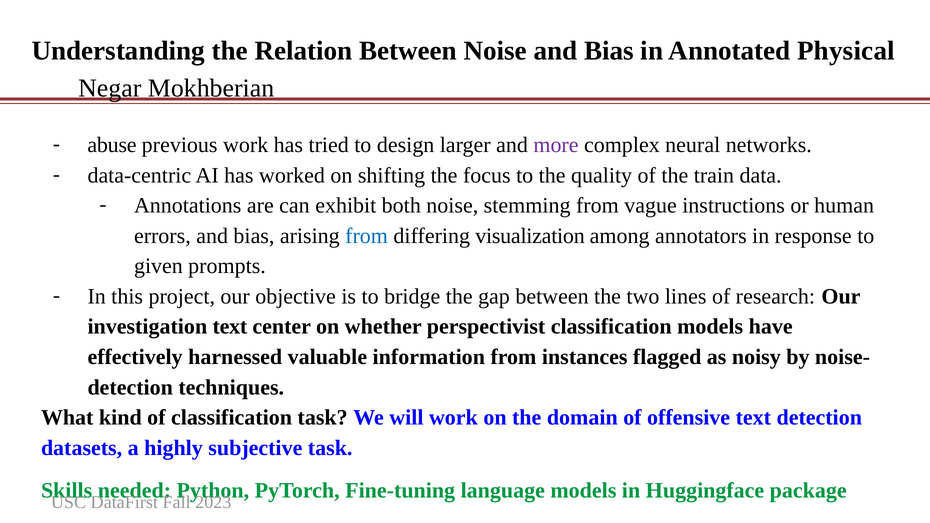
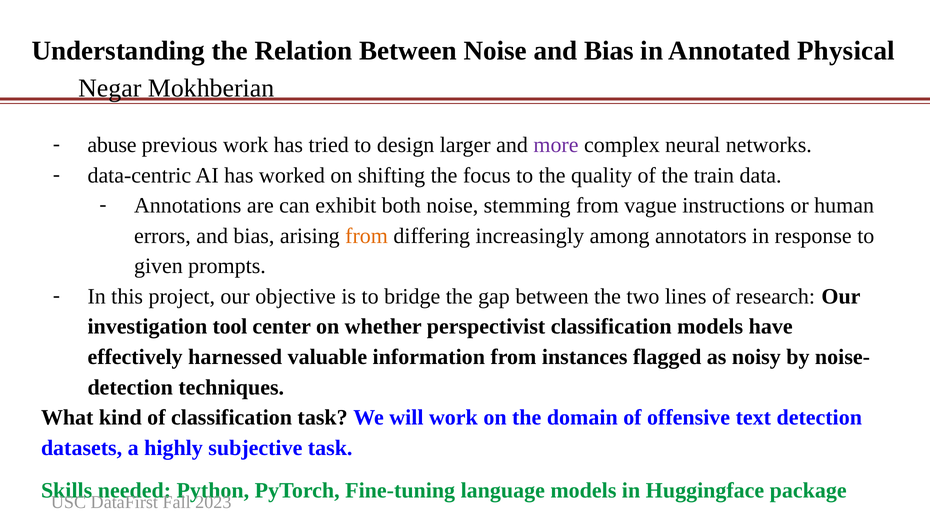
from colour: blue -> orange (367, 236)
visualization: visualization -> increasingly (530, 236)
investigation text: text -> tool (230, 327)
